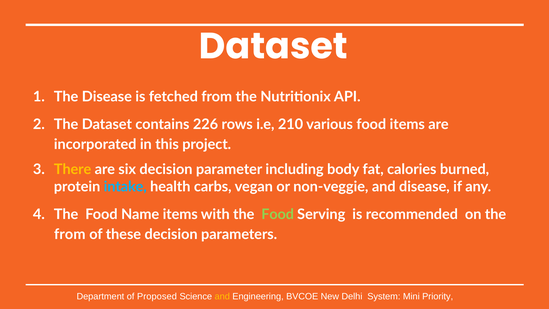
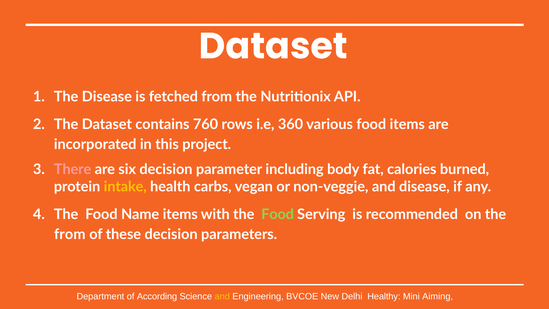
226: 226 -> 760 (206, 124)
210: 210 -> 360 (291, 124)
There colour: yellow -> pink (73, 169)
intake colour: light blue -> yellow (125, 187)
Proposed: Proposed -> According (157, 296)
System: System -> Healthy (384, 296)
Priority: Priority -> Aiming (438, 296)
